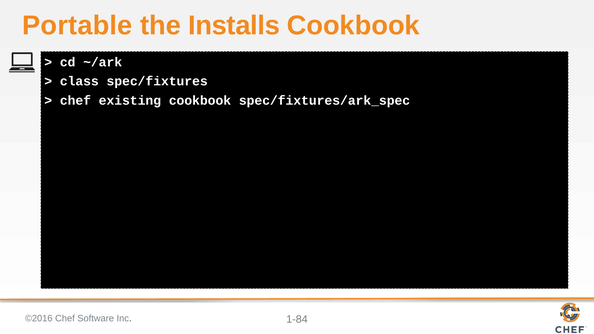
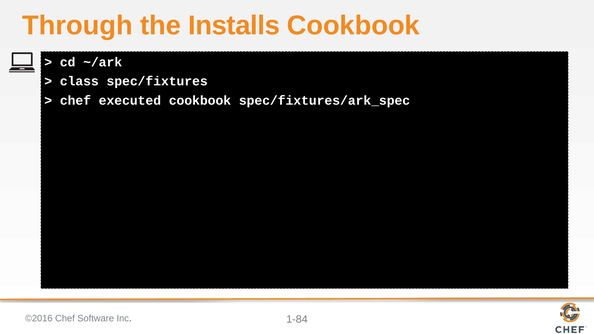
Portable: Portable -> Through (77, 26)
existing: existing -> executed (130, 101)
